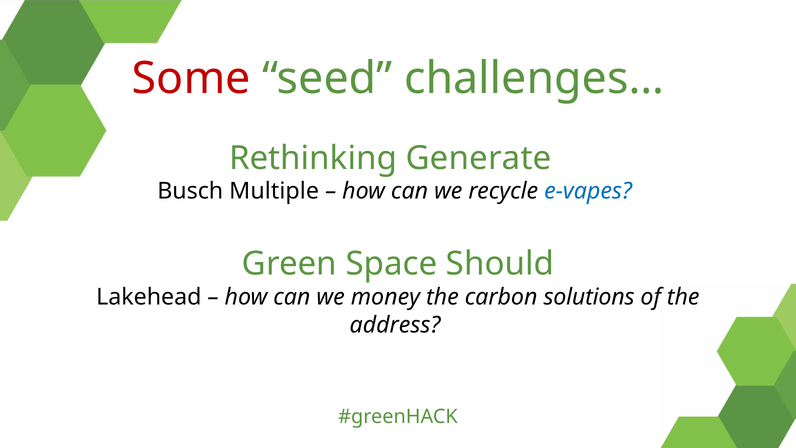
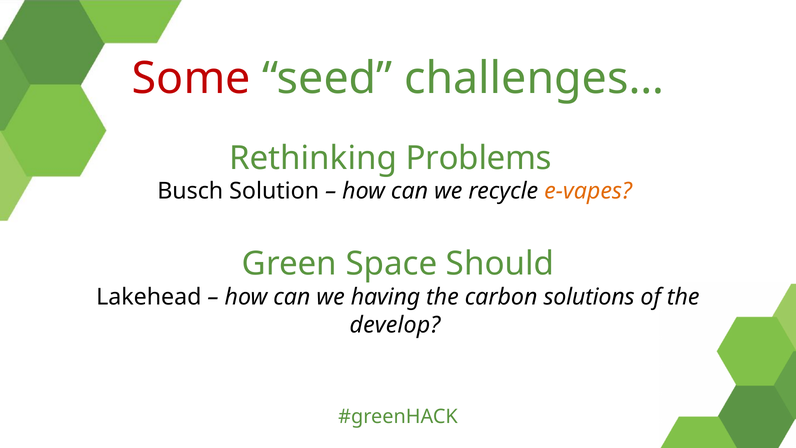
Generate: Generate -> Problems (479, 158)
Multiple: Multiple -> Solution (274, 191)
e-vapes colour: blue -> orange (588, 191)
money: money -> having (386, 297)
address: address -> develop (395, 325)
